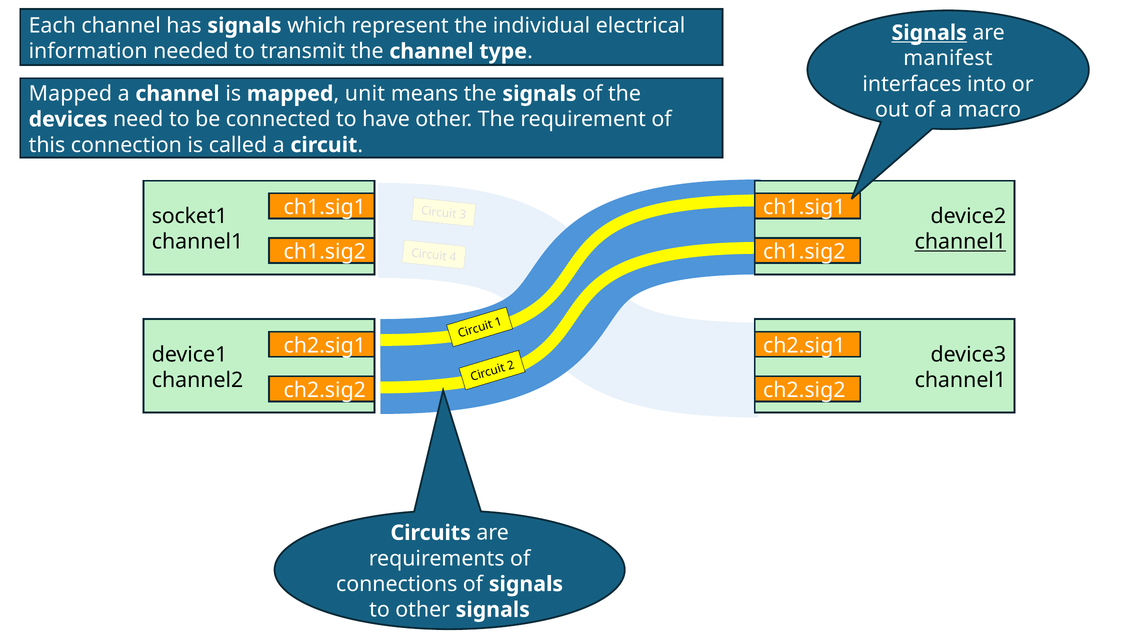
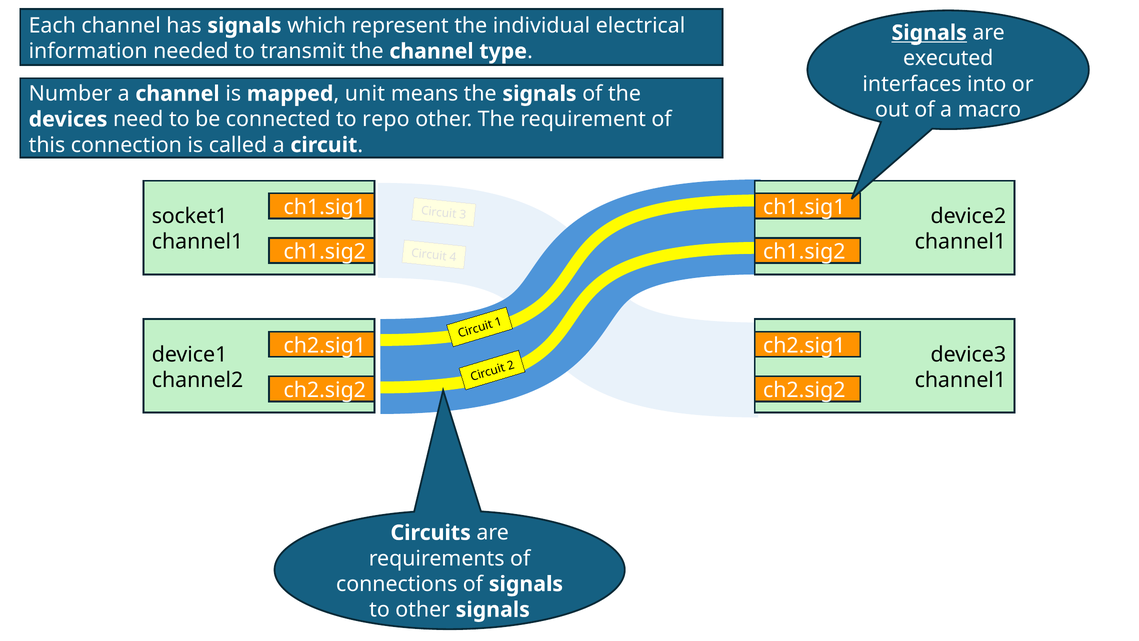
manifest: manifest -> executed (948, 58)
Mapped: Mapped -> Number (70, 94)
have: have -> repo (386, 119)
channel1 underline: present -> none (960, 242)
